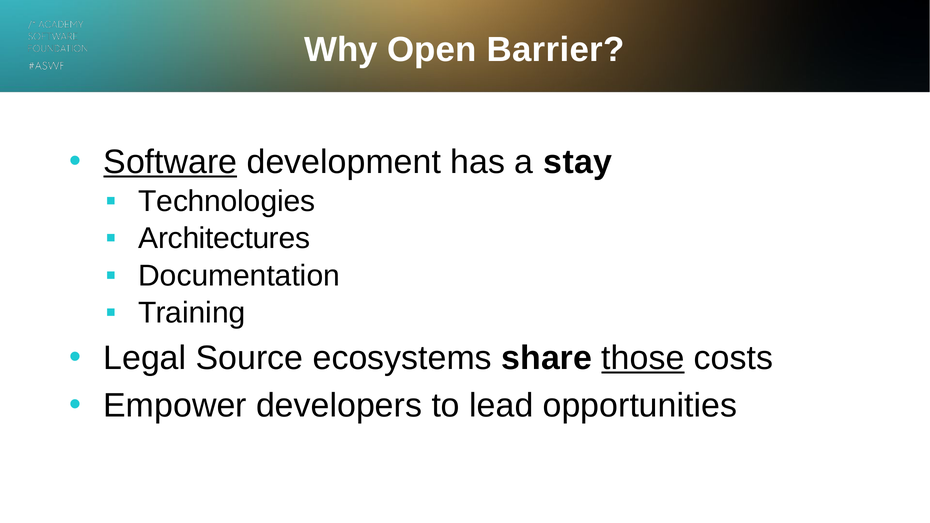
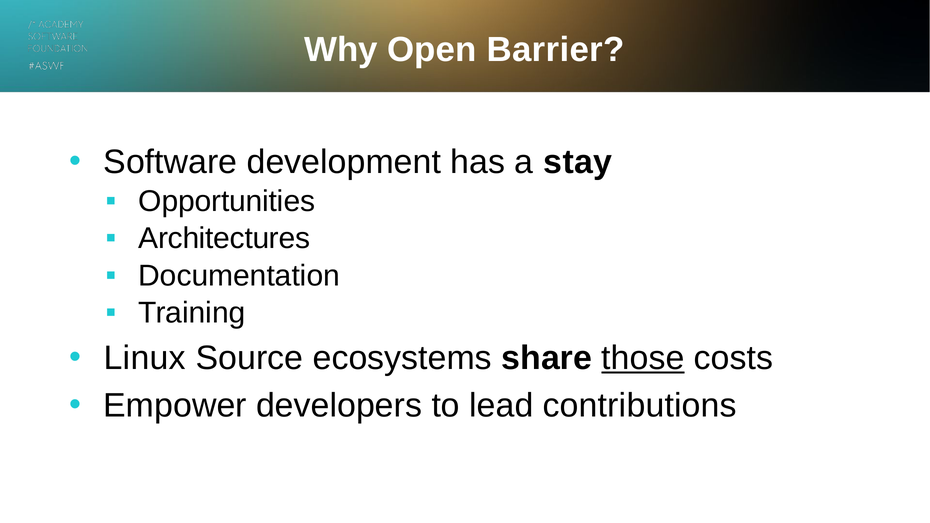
Software underline: present -> none (170, 162)
Technologies: Technologies -> Opportunities (227, 201)
Legal: Legal -> Linux (145, 358)
opportunities: opportunities -> contributions (640, 405)
